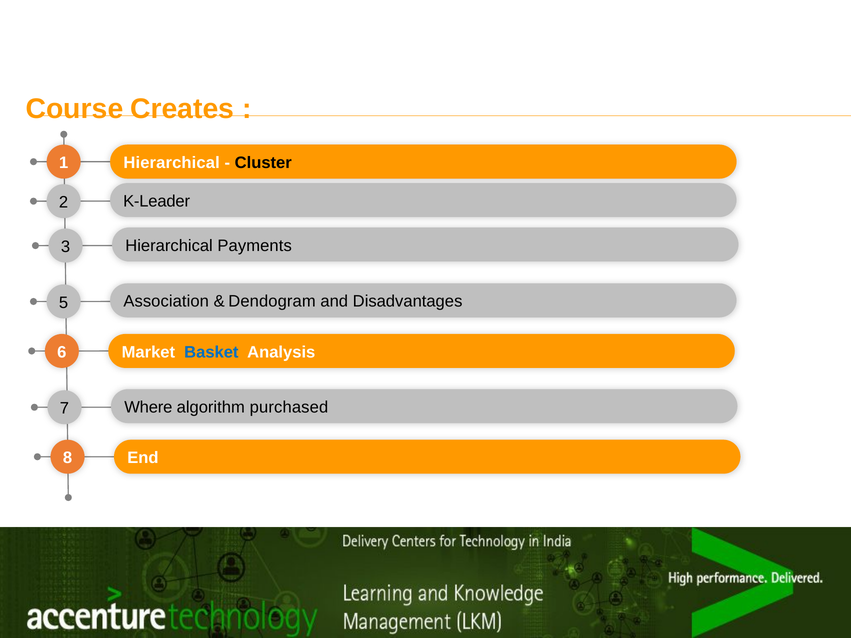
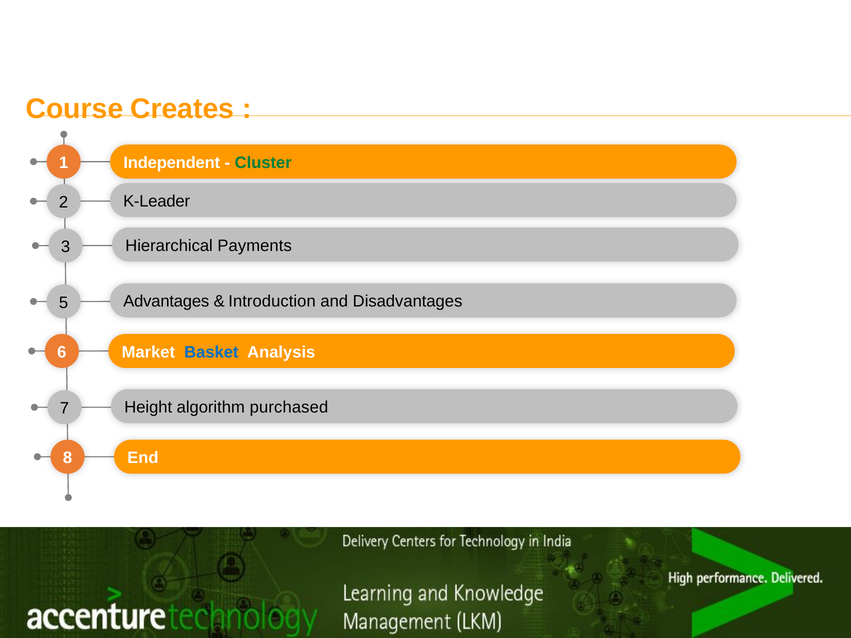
Hierarchical: Hierarchical -> Independent (172, 163)
Cluster colour: black -> green (263, 163)
Association: Association -> Advantages (166, 302)
Dendogram: Dendogram -> Introduction (272, 302)
Where: Where -> Height (148, 407)
